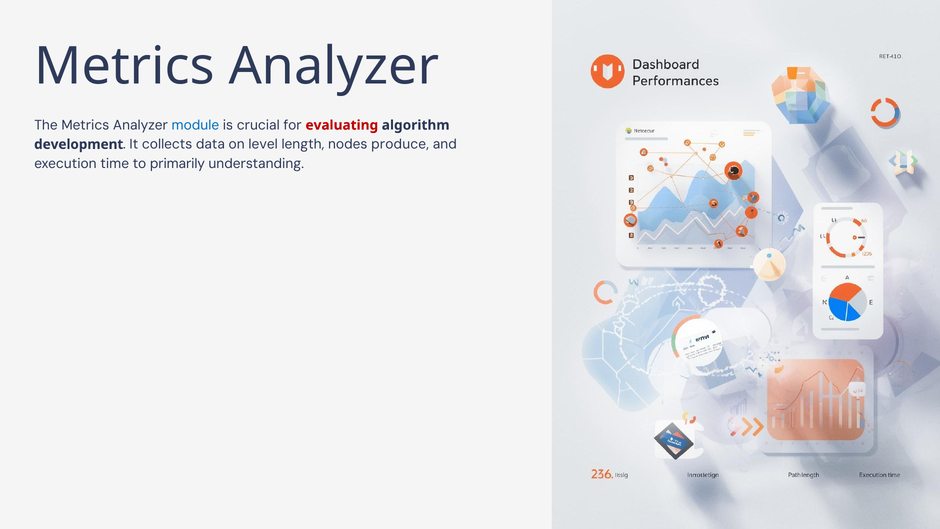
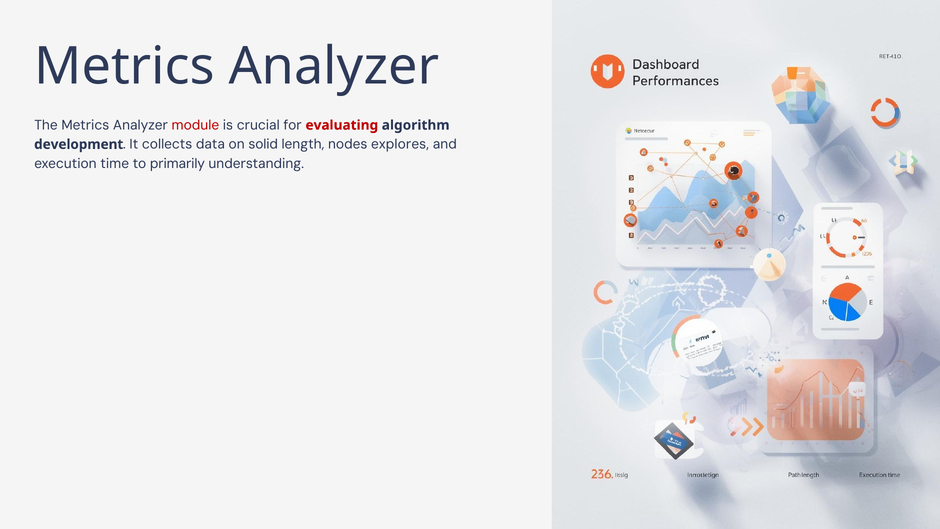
module colour: blue -> red (195, 125)
level: level -> solid (263, 144)
produce: produce -> explores (400, 144)
